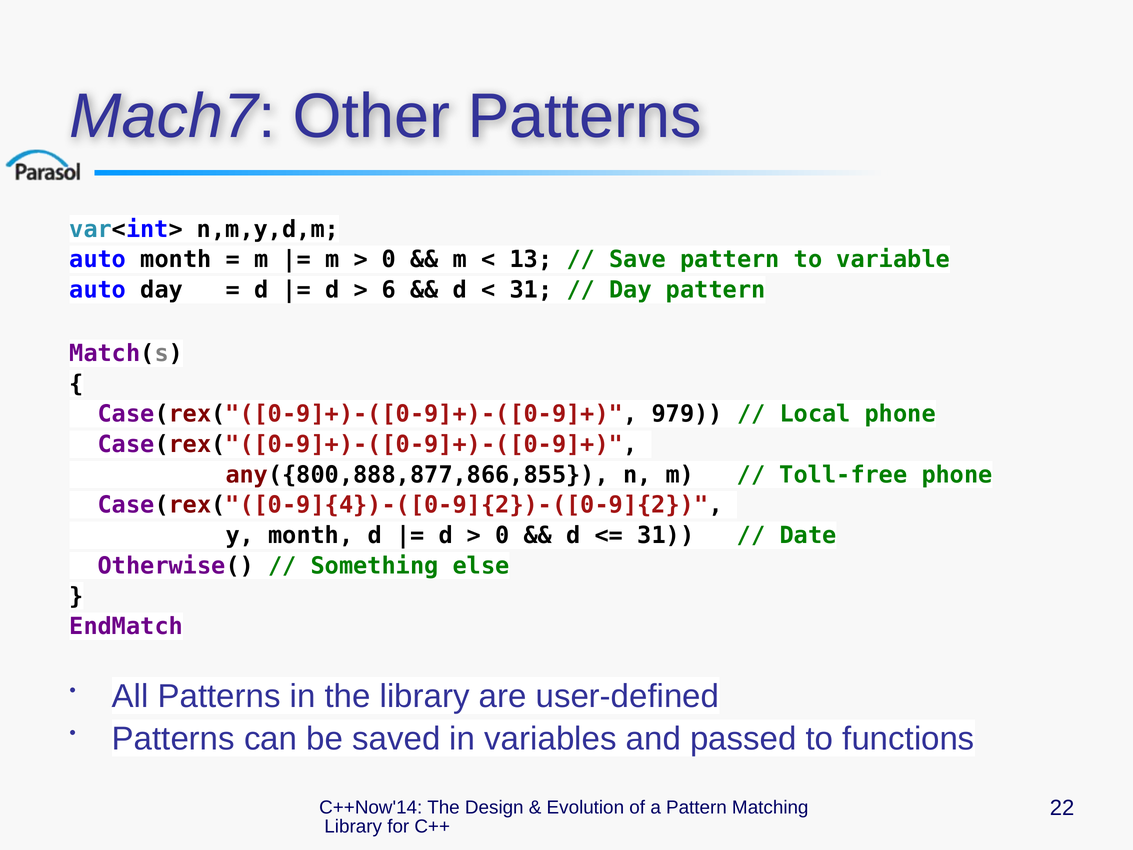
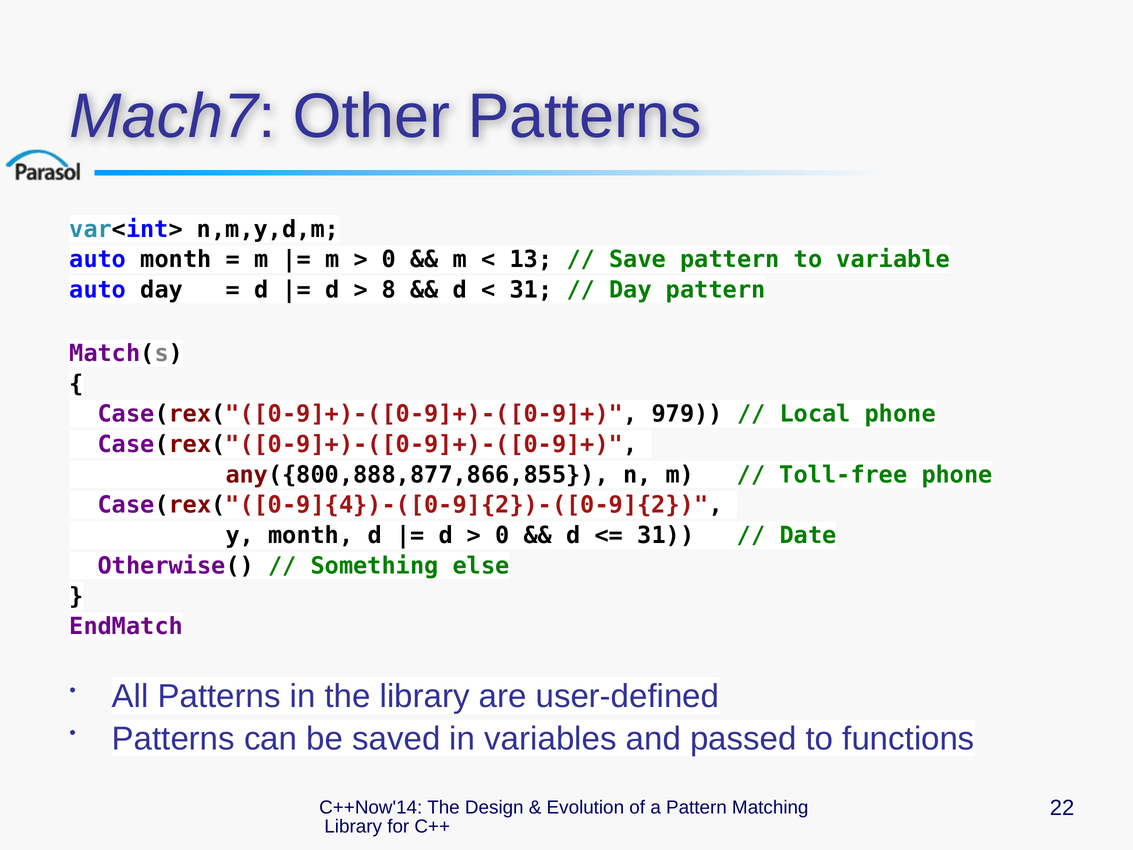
6: 6 -> 8 (389, 290)
